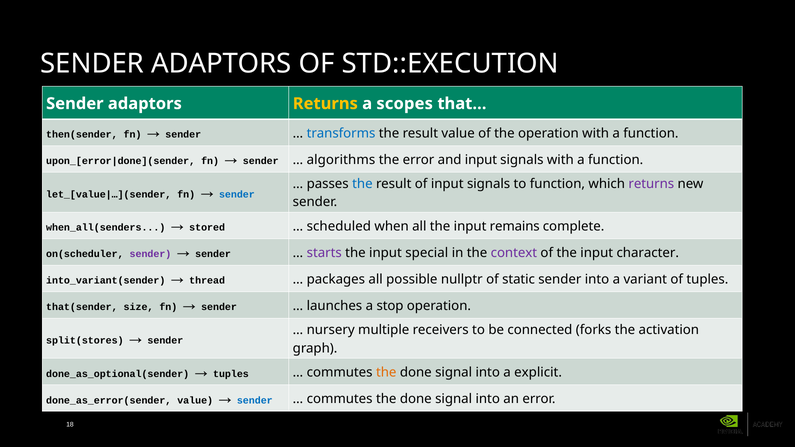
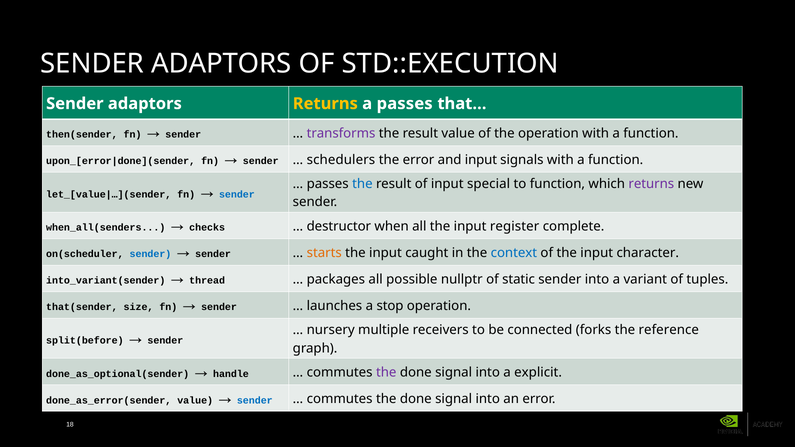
a scopes: scopes -> passes (405, 104)
transforms colour: blue -> purple (341, 133)
algorithms: algorithms -> schedulers (341, 160)
of input signals: signals -> special (489, 184)
stored: stored -> checks (207, 228)
scheduled: scheduled -> destructor (339, 226)
remains: remains -> register (515, 226)
sender colour: purple -> blue (150, 254)
starts colour: purple -> orange (324, 253)
special: special -> caught (427, 253)
context colour: purple -> blue (514, 253)
activation: activation -> reference (669, 330)
split(stores: split(stores -> split(before (85, 341)
tuples: tuples -> handle (231, 374)
the colour: orange -> purple (386, 373)
